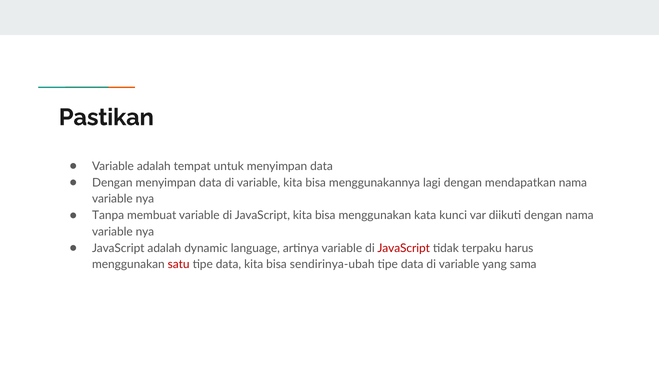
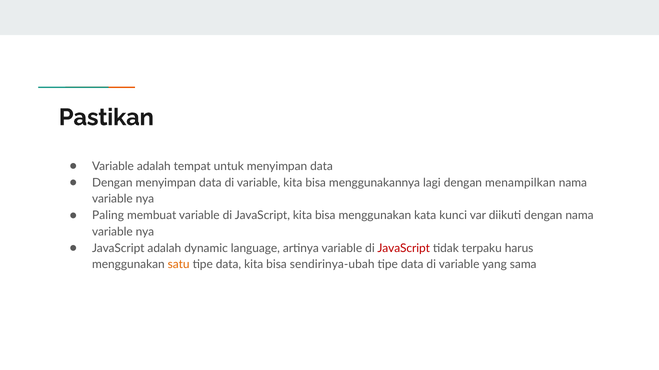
mendapatkan: mendapatkan -> menampilkan (520, 183)
Tanpa: Tanpa -> Paling (108, 216)
satu colour: red -> orange (179, 265)
